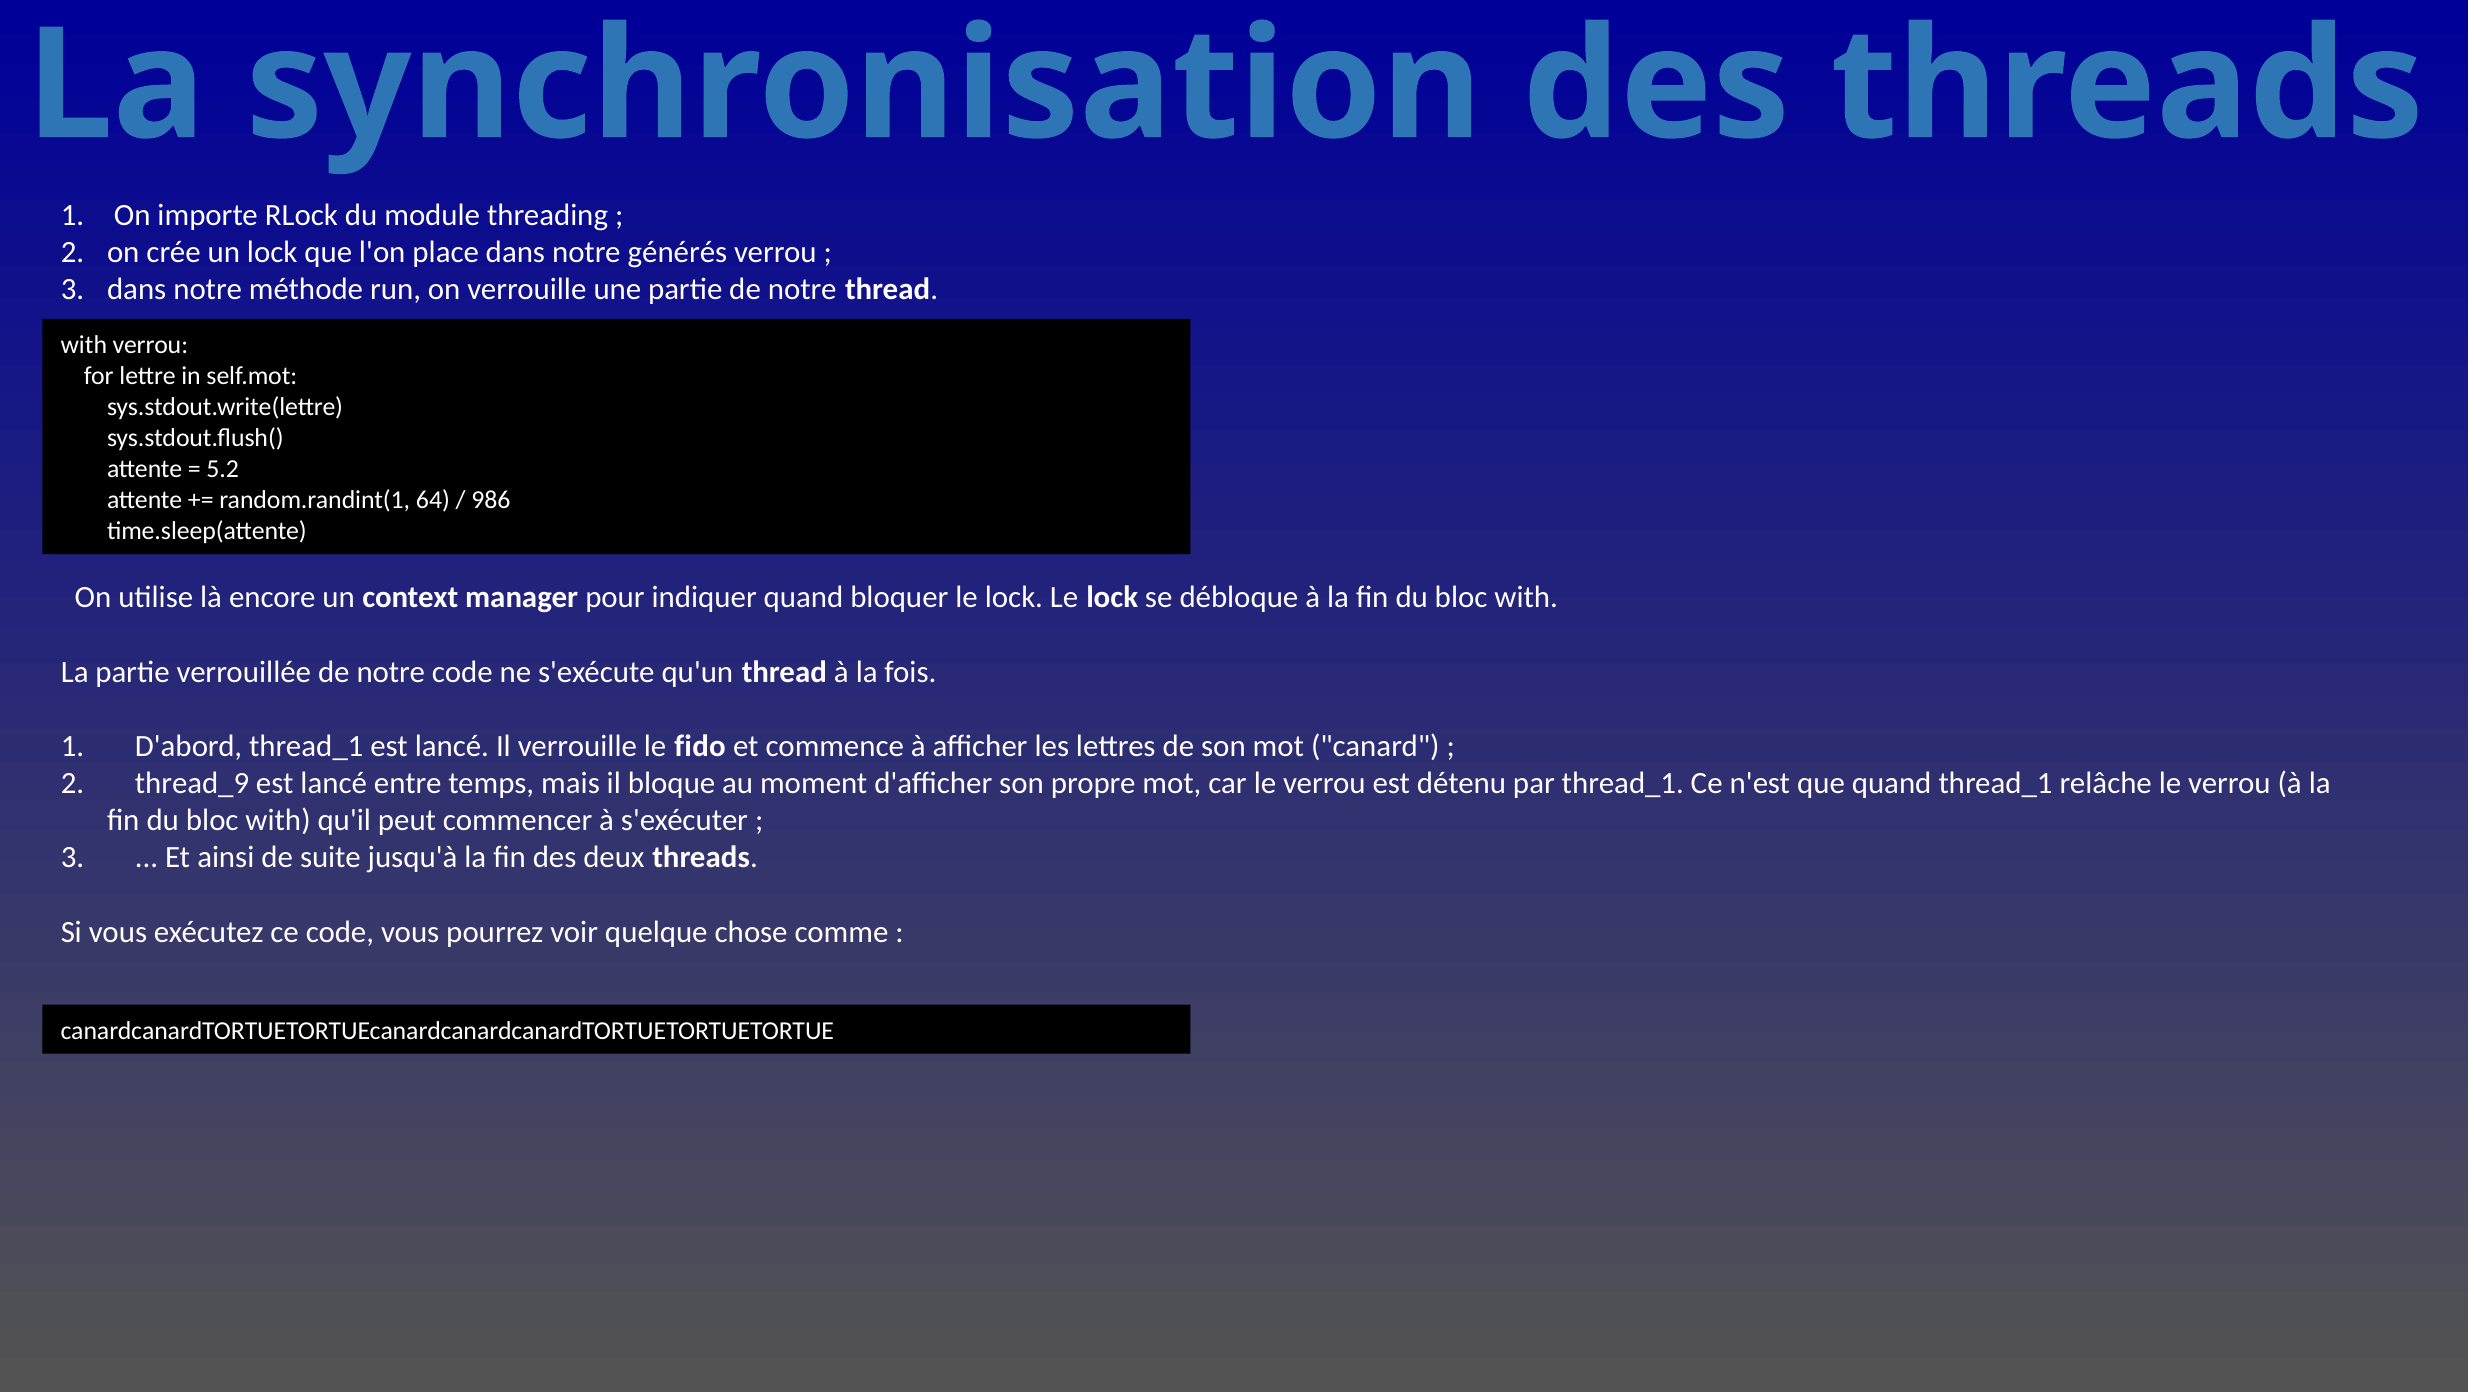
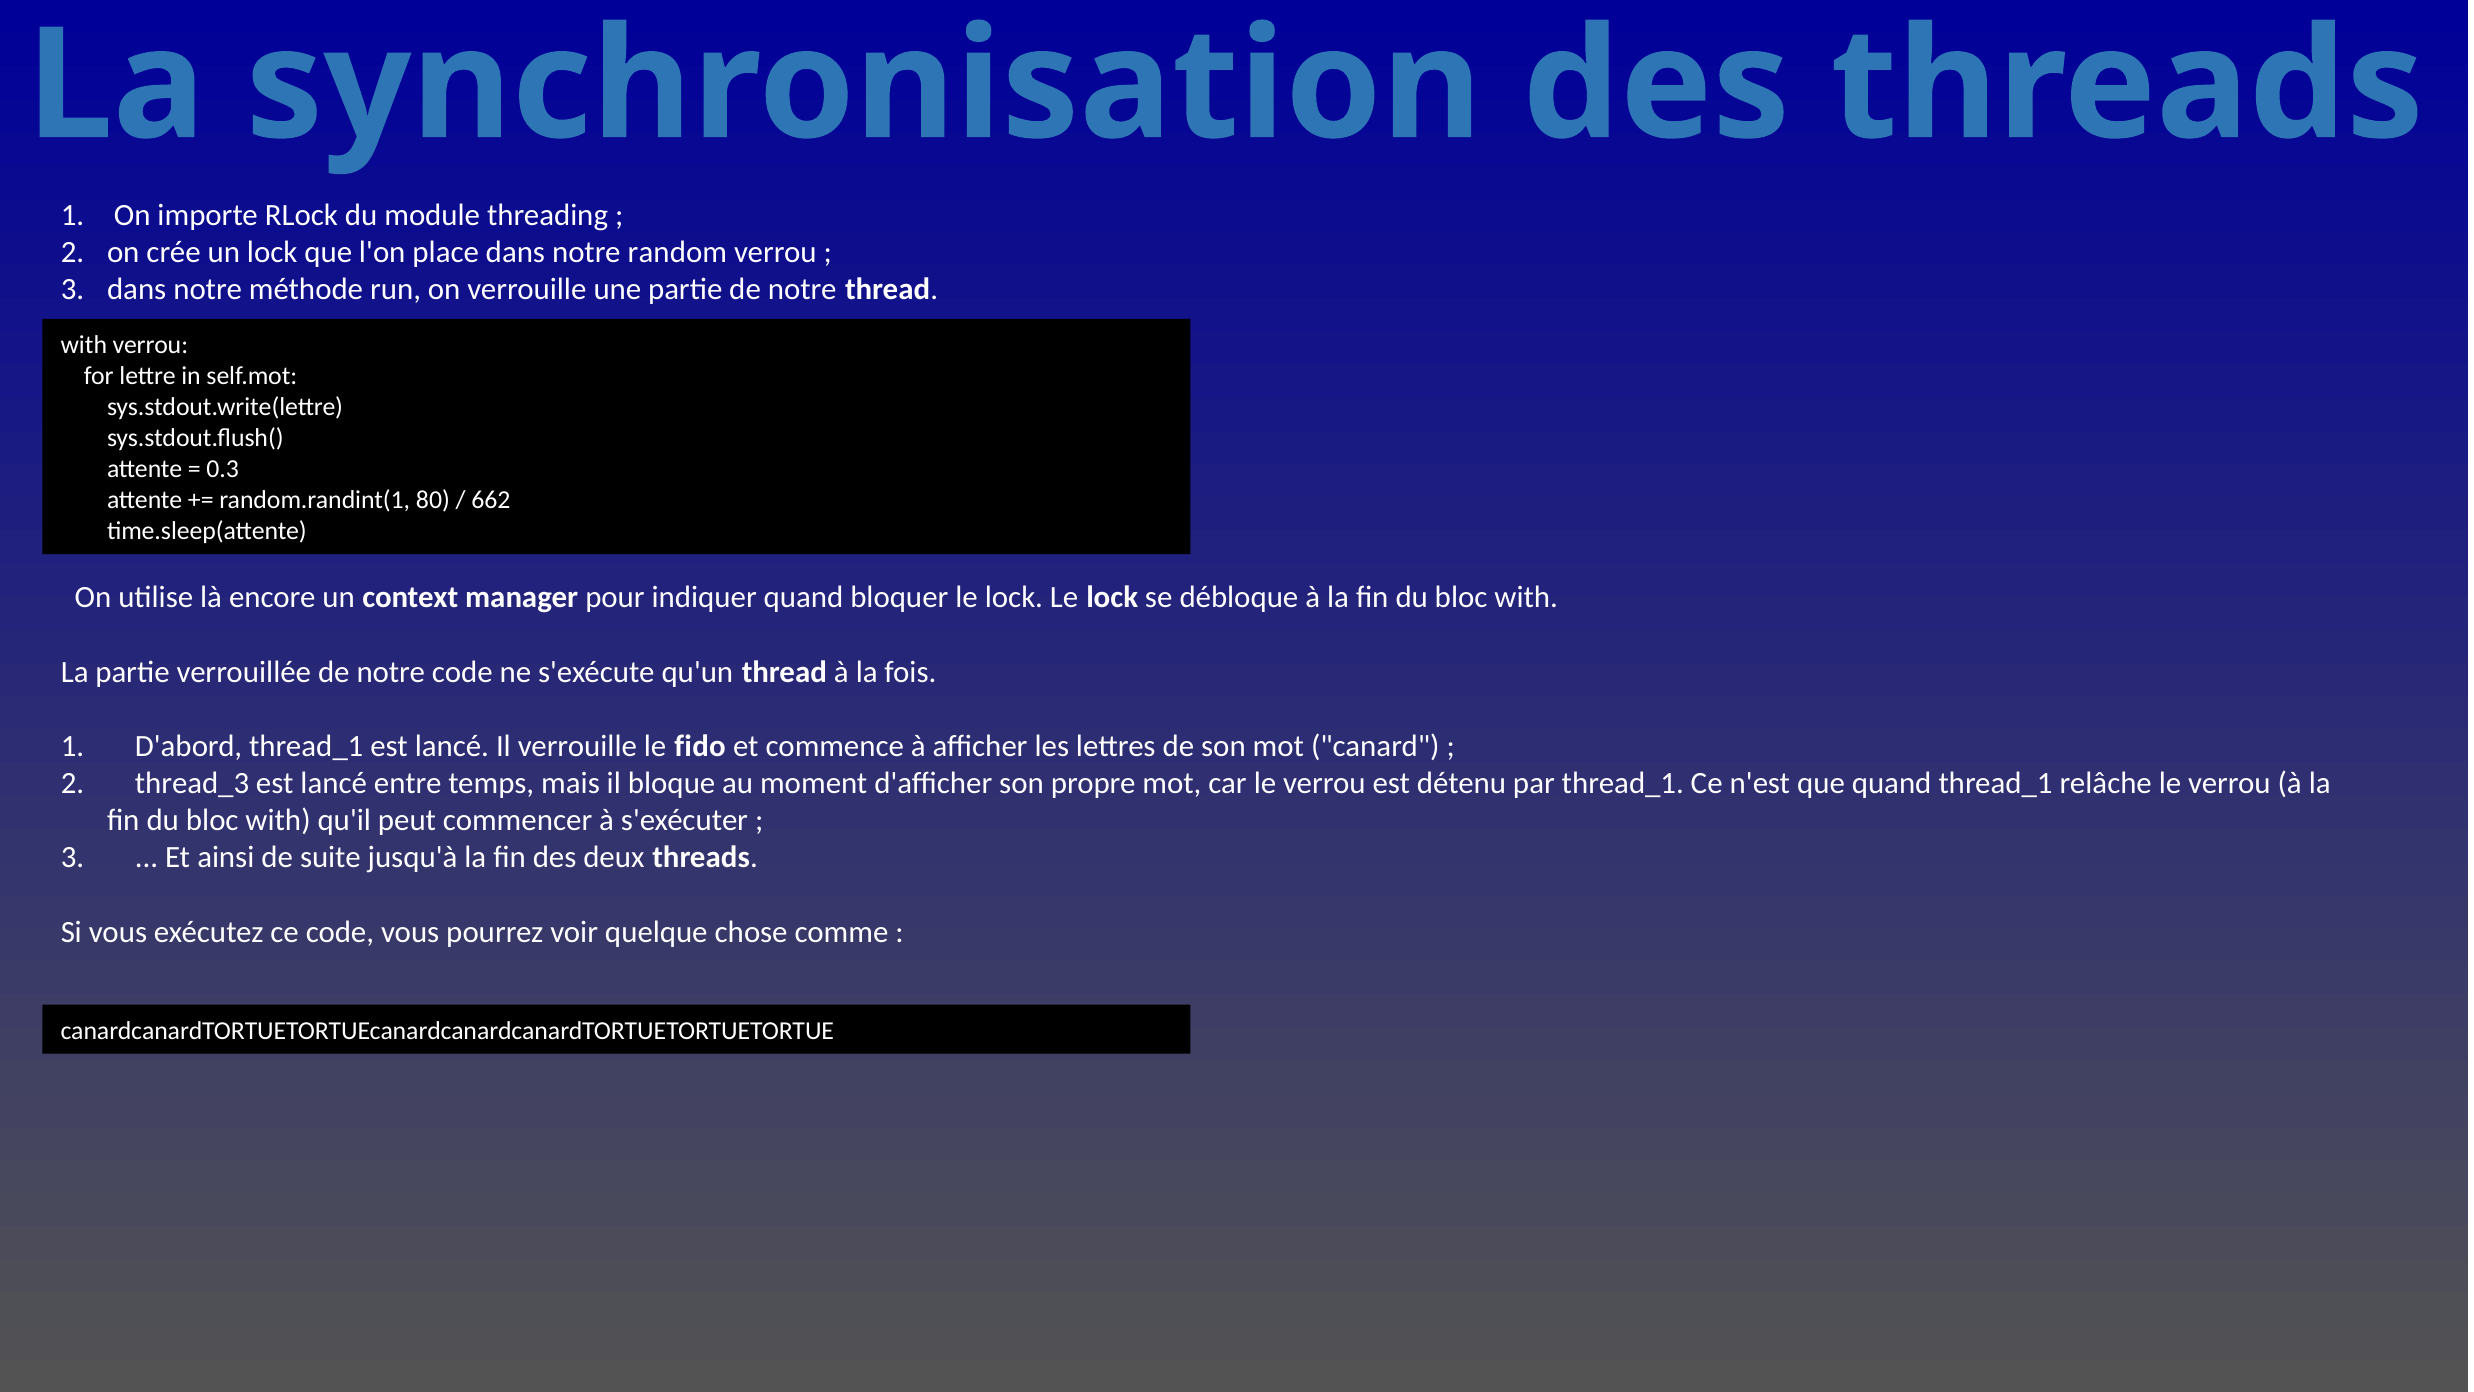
générés: générés -> random (677, 252)
5.2: 5.2 -> 0.3 (223, 469)
64: 64 -> 80 (433, 500)
986: 986 -> 662 (491, 500)
thread_9: thread_9 -> thread_3 (192, 783)
